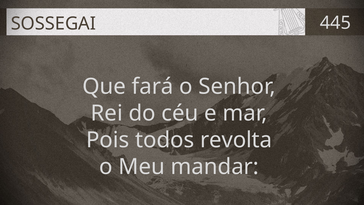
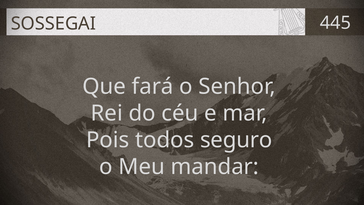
revolta: revolta -> seguro (236, 140)
